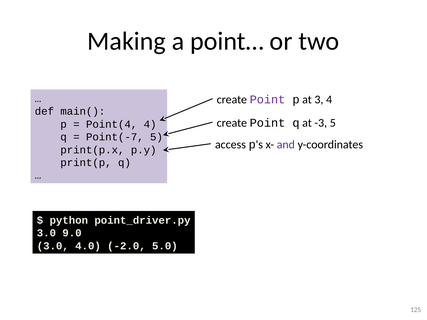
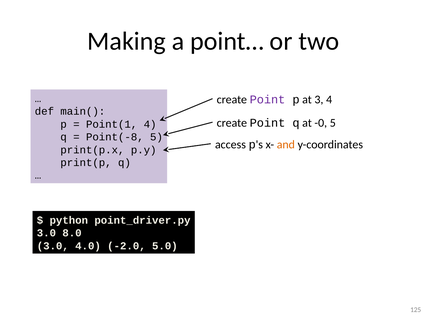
-3: -3 -> -0 (321, 123)
Point(4: Point(4 -> Point(1 (112, 124)
Point(-7: Point(-7 -> Point(-8 (115, 137)
and colour: purple -> orange (286, 145)
9.0: 9.0 -> 8.0 (72, 233)
